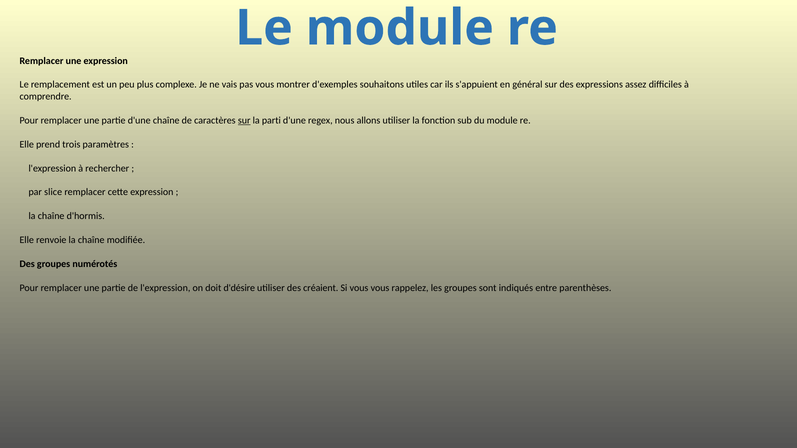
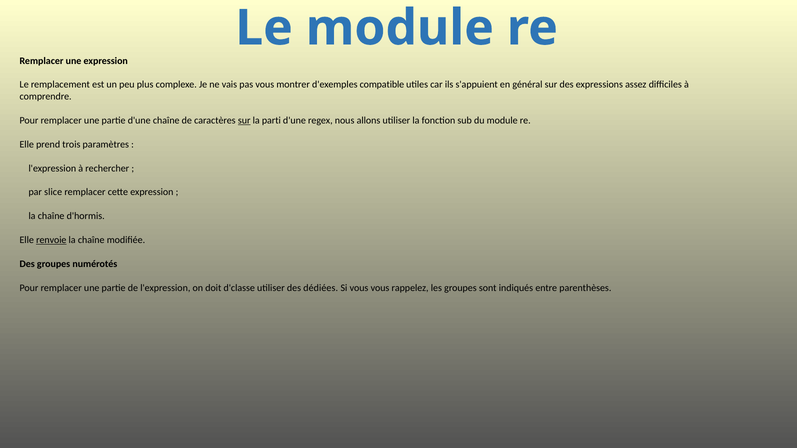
souhaitons: souhaitons -> compatible (382, 85)
renvoie underline: none -> present (51, 240)
d'désire: d'désire -> d'classe (239, 288)
créaient: créaient -> dédiées (321, 288)
